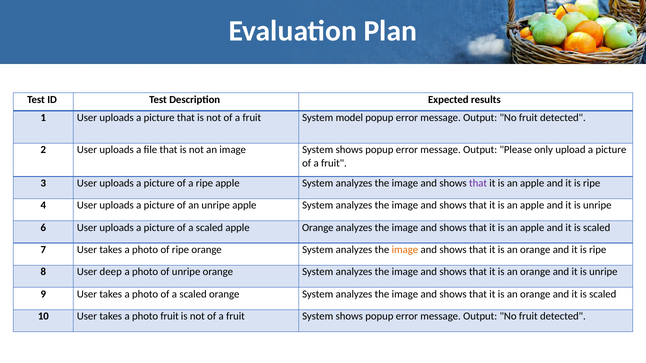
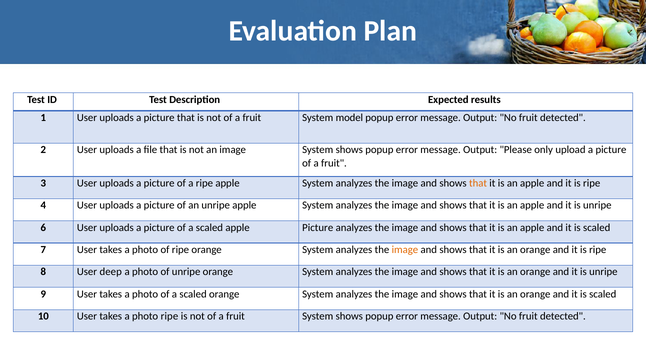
that colour: purple -> orange (478, 183)
apple Orange: Orange -> Picture (318, 228)
photo fruit: fruit -> ripe (169, 317)
